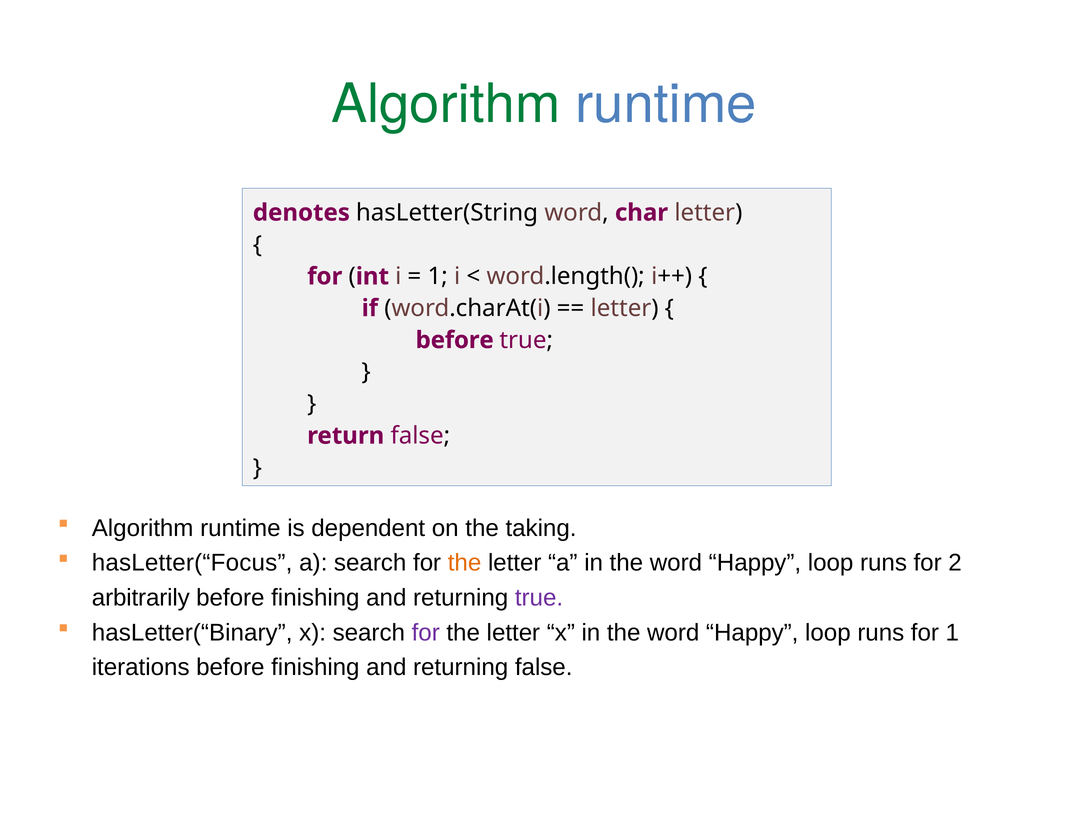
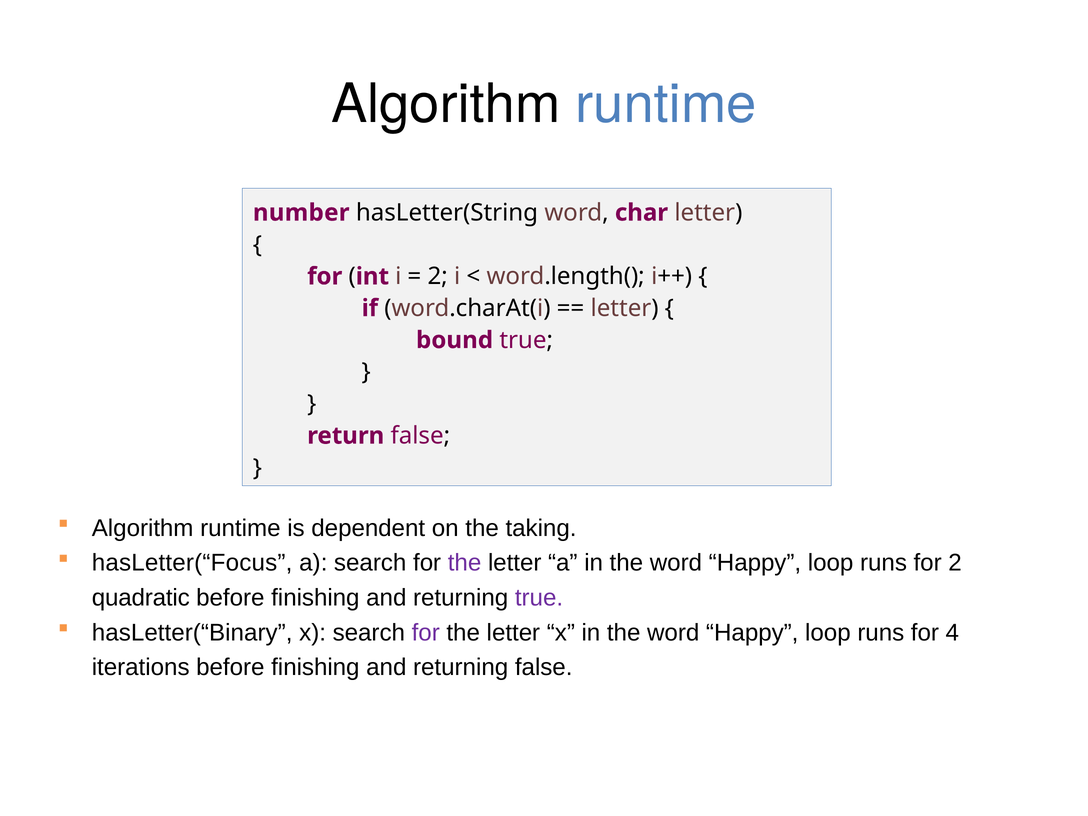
Algorithm colour: green -> black (446, 104)
denotes: denotes -> number (301, 213)
1: 1 -> 2 (438, 276)
before: before -> bound (455, 340)
the colour: orange -> purple (465, 563)
arbitrarily: arbitrarily -> quadratic (141, 598)
for 1: 1 -> 4 (952, 633)
